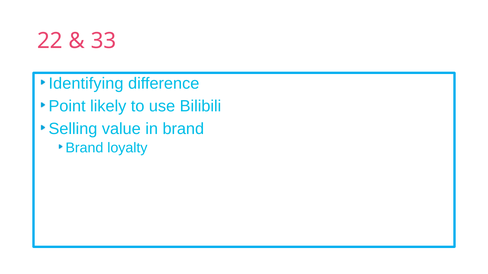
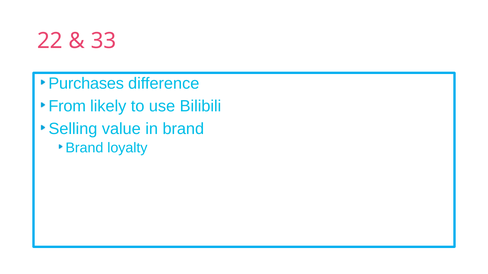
Identifying: Identifying -> Purchases (86, 84)
Point: Point -> From (67, 106)
